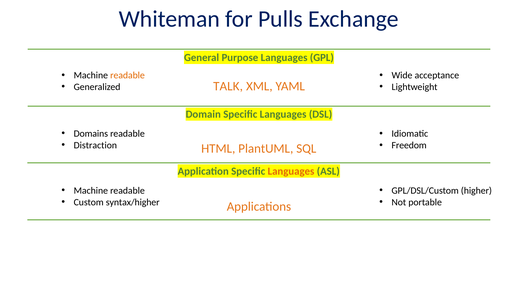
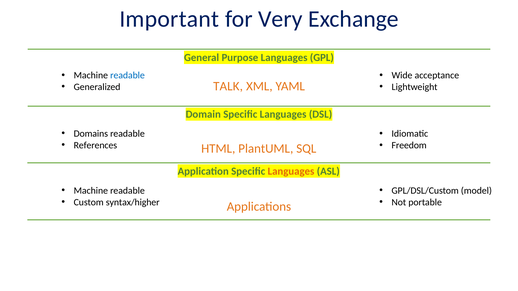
Whiteman: Whiteman -> Important (169, 19)
Pulls: Pulls -> Very (280, 19)
readable colour: orange -> blue (127, 75)
Distraction: Distraction -> References (95, 145)
higher: higher -> model (476, 191)
